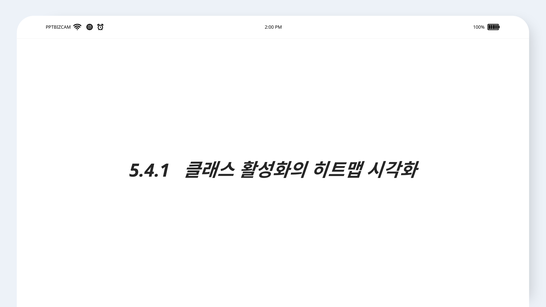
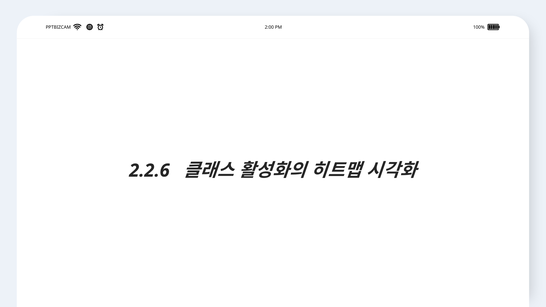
5.4.1: 5.4.1 -> 2.2.6 (149, 171)
